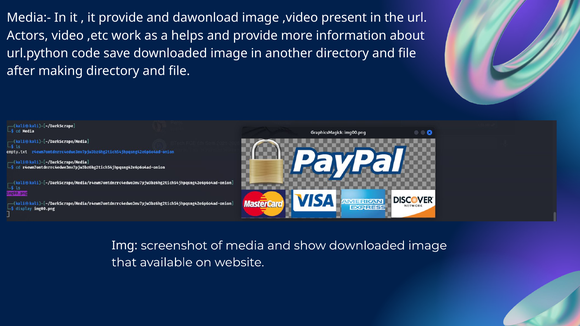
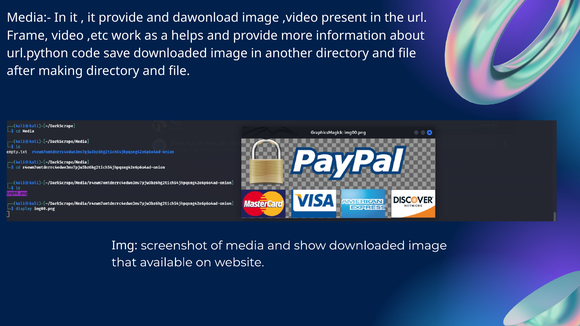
Actors: Actors -> Frame (27, 36)
